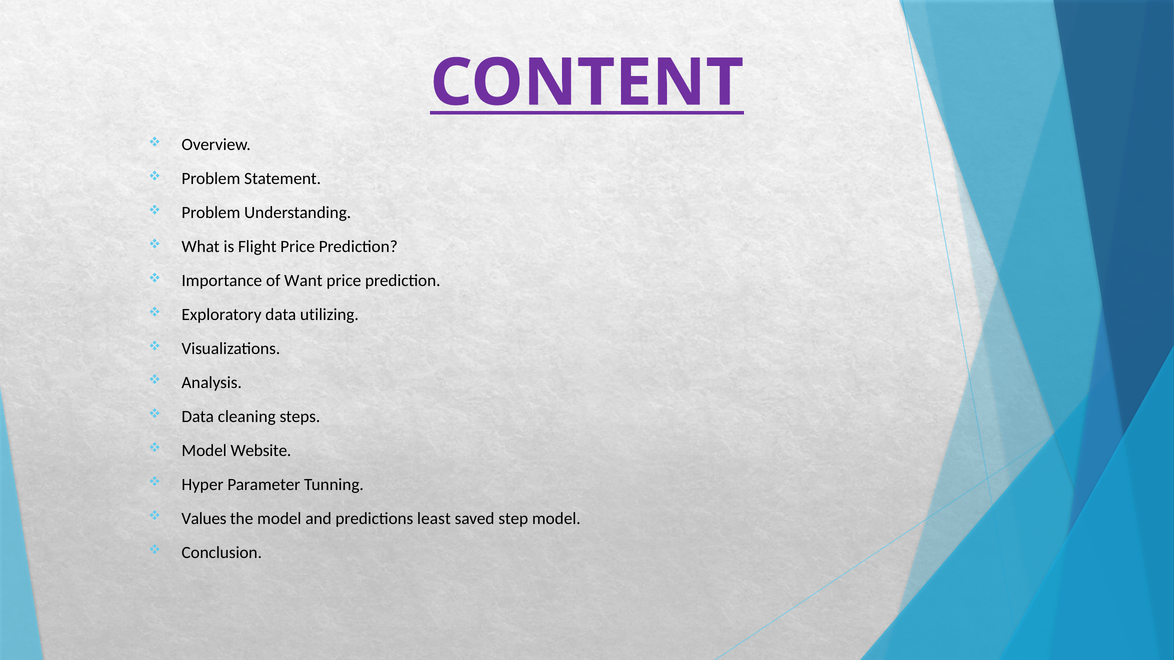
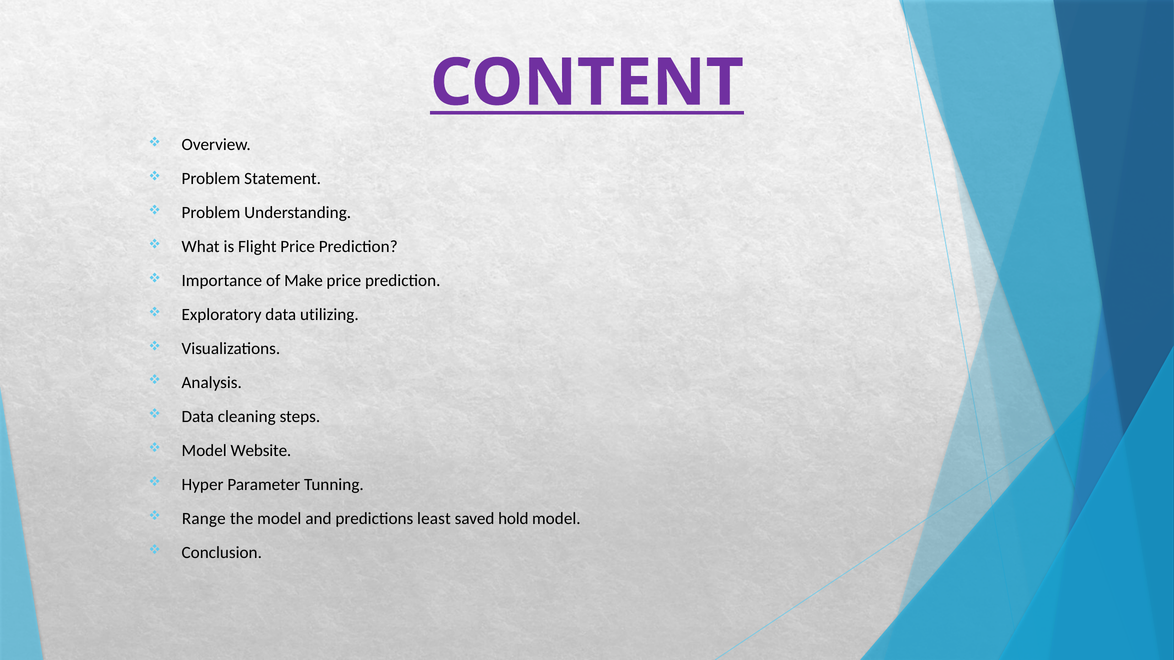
Want: Want -> Make (304, 281)
Values: Values -> Range (204, 519)
step: step -> hold (513, 519)
